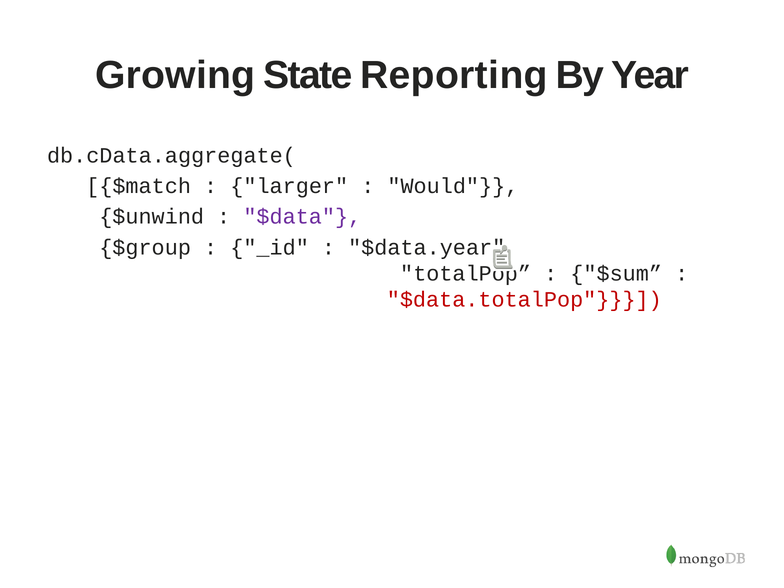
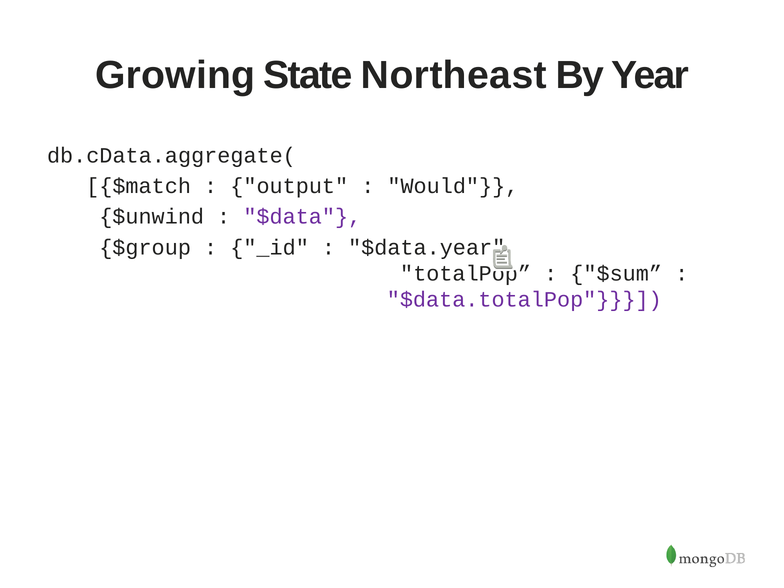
Reporting: Reporting -> Northeast (454, 75)
larger: larger -> output (289, 186)
$data.totalPop colour: red -> purple (524, 300)
